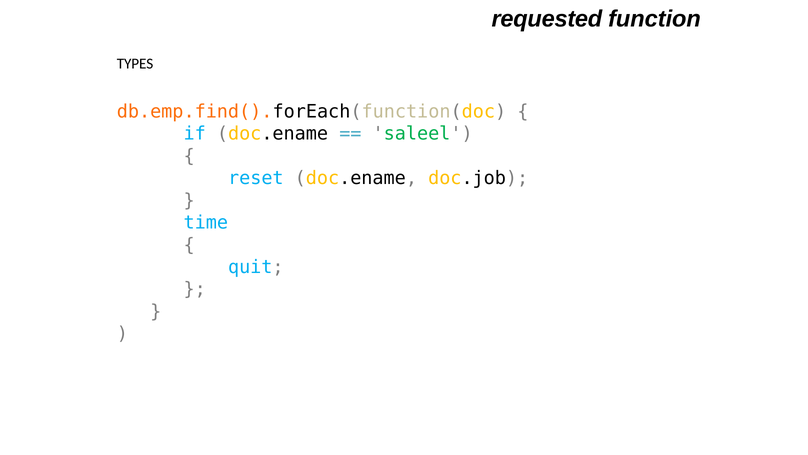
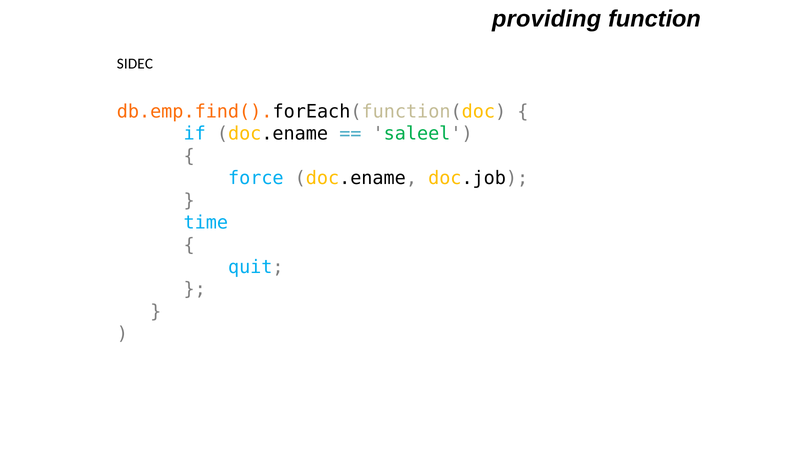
requested: requested -> providing (547, 19)
TYPES: TYPES -> SIDEC (135, 64)
reset: reset -> force (256, 178)
